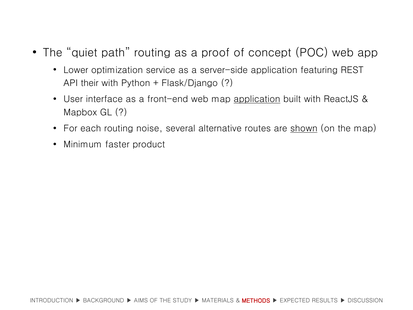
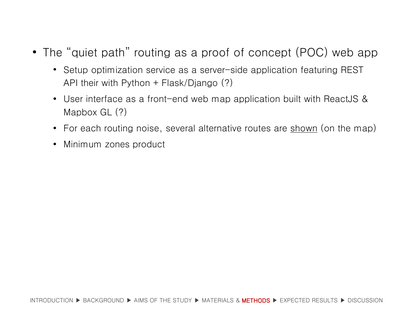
Lower: Lower -> Setup (76, 70)
application underline: present -> none (257, 99)
faster: faster -> zones (117, 144)
